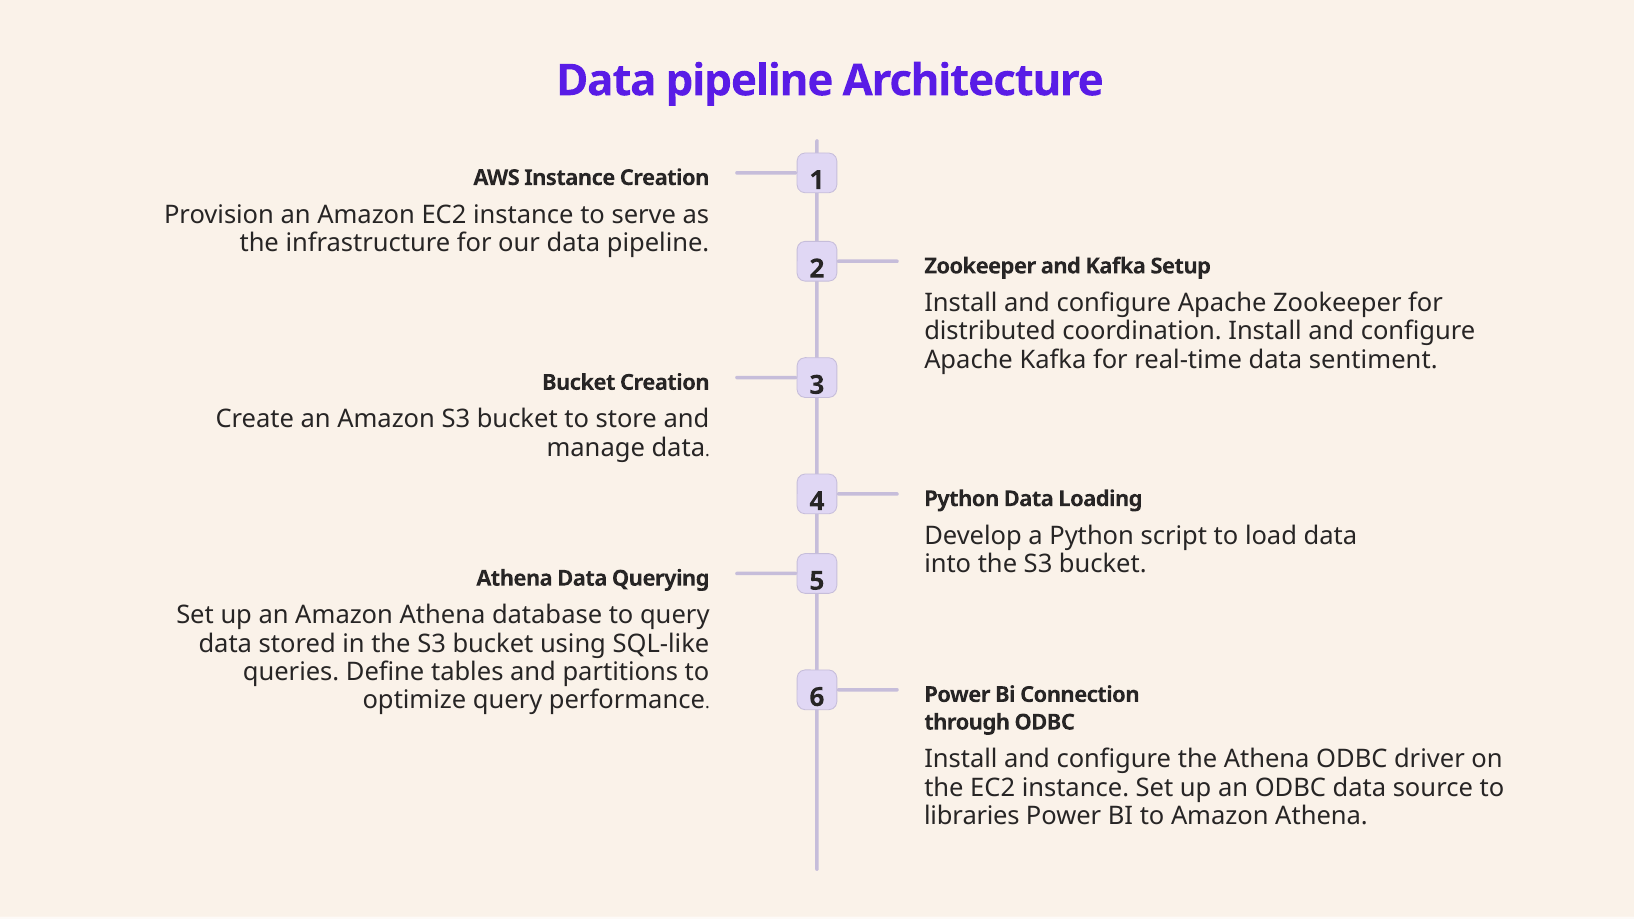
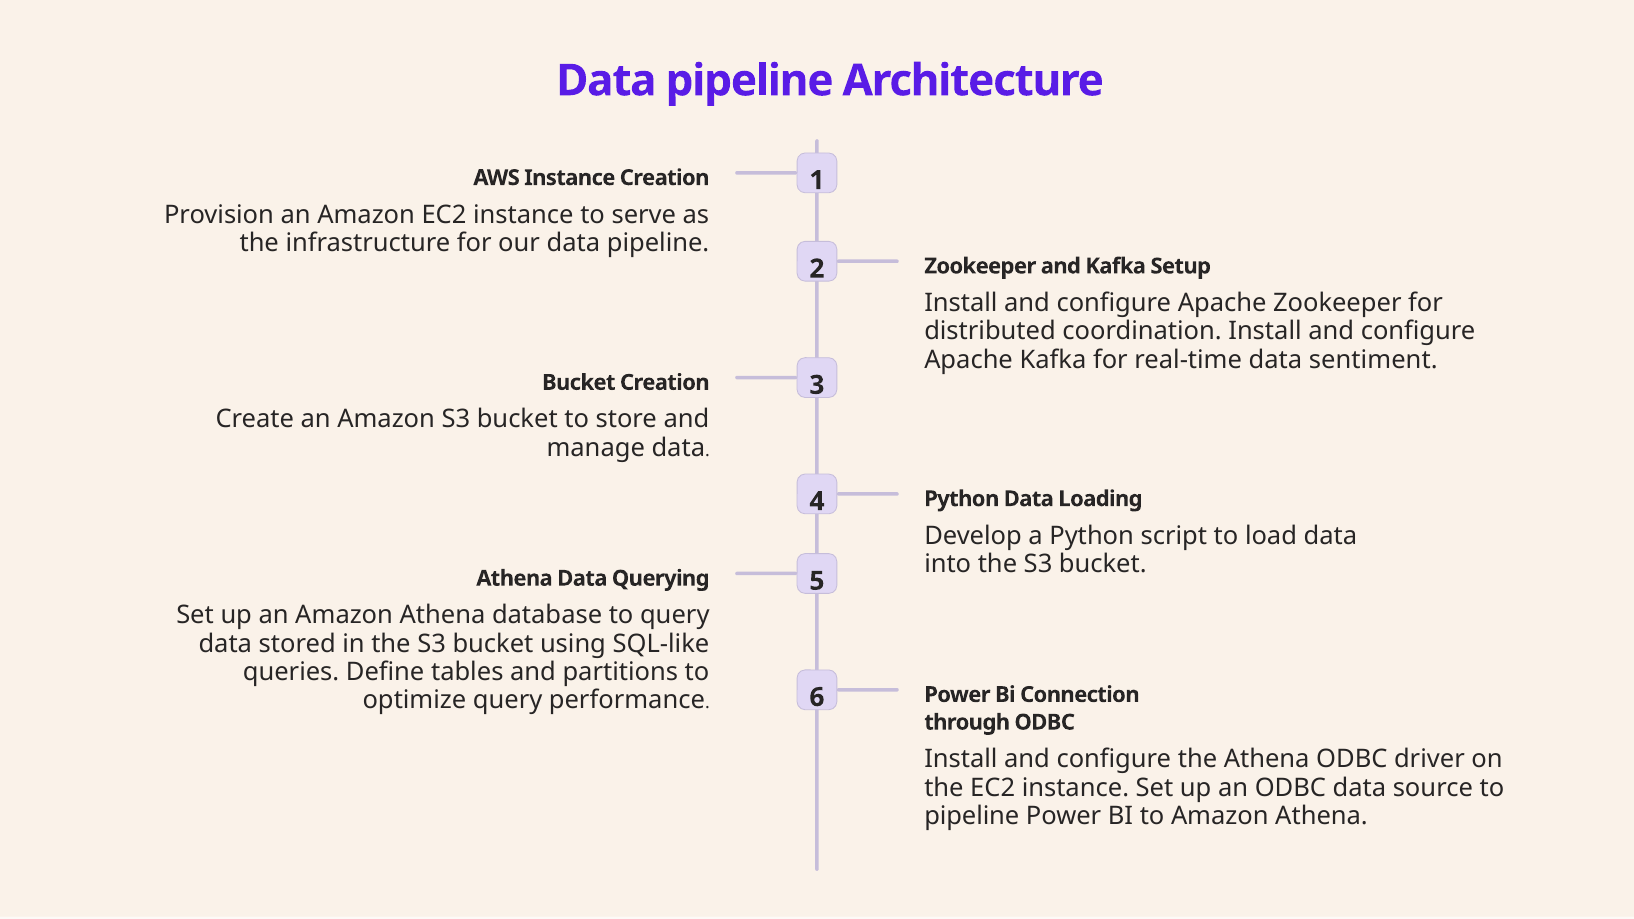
libraries: libraries -> pipeline (972, 816)
